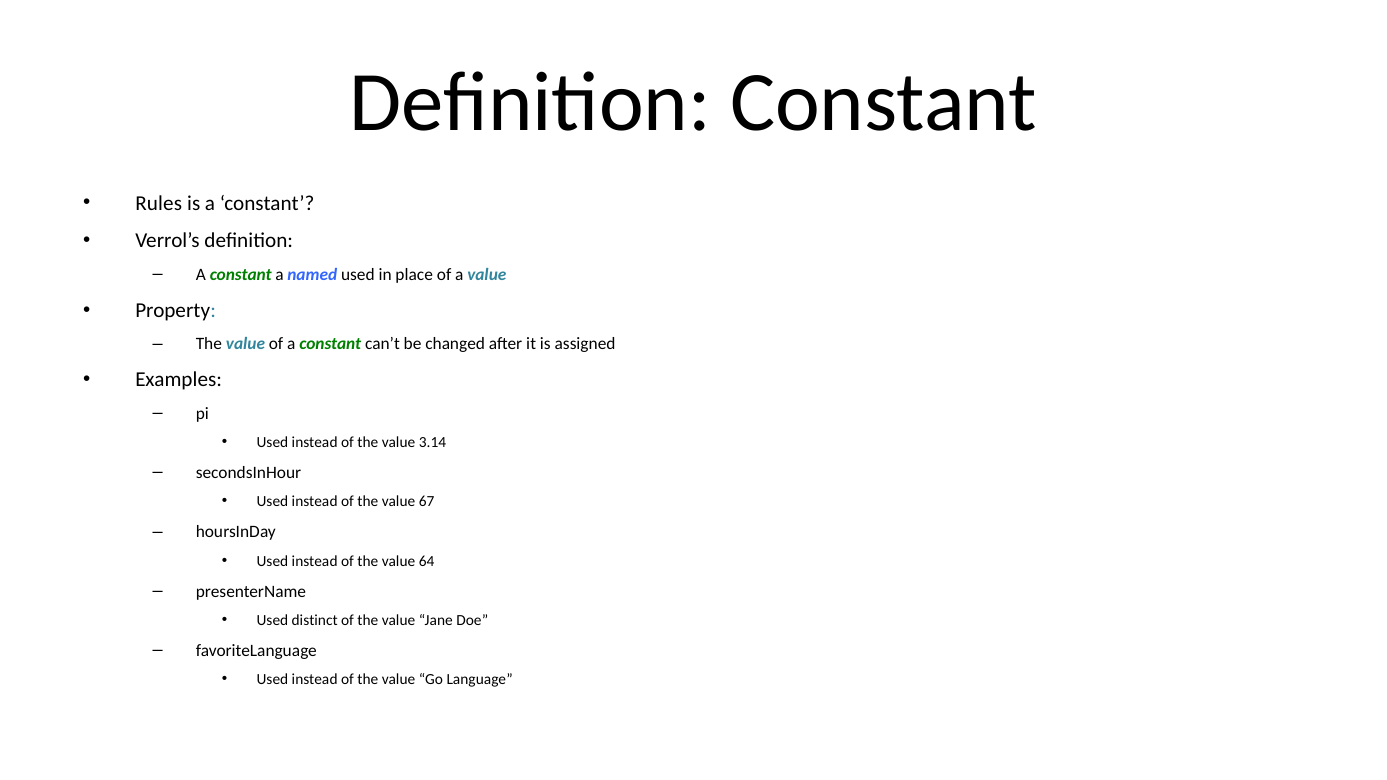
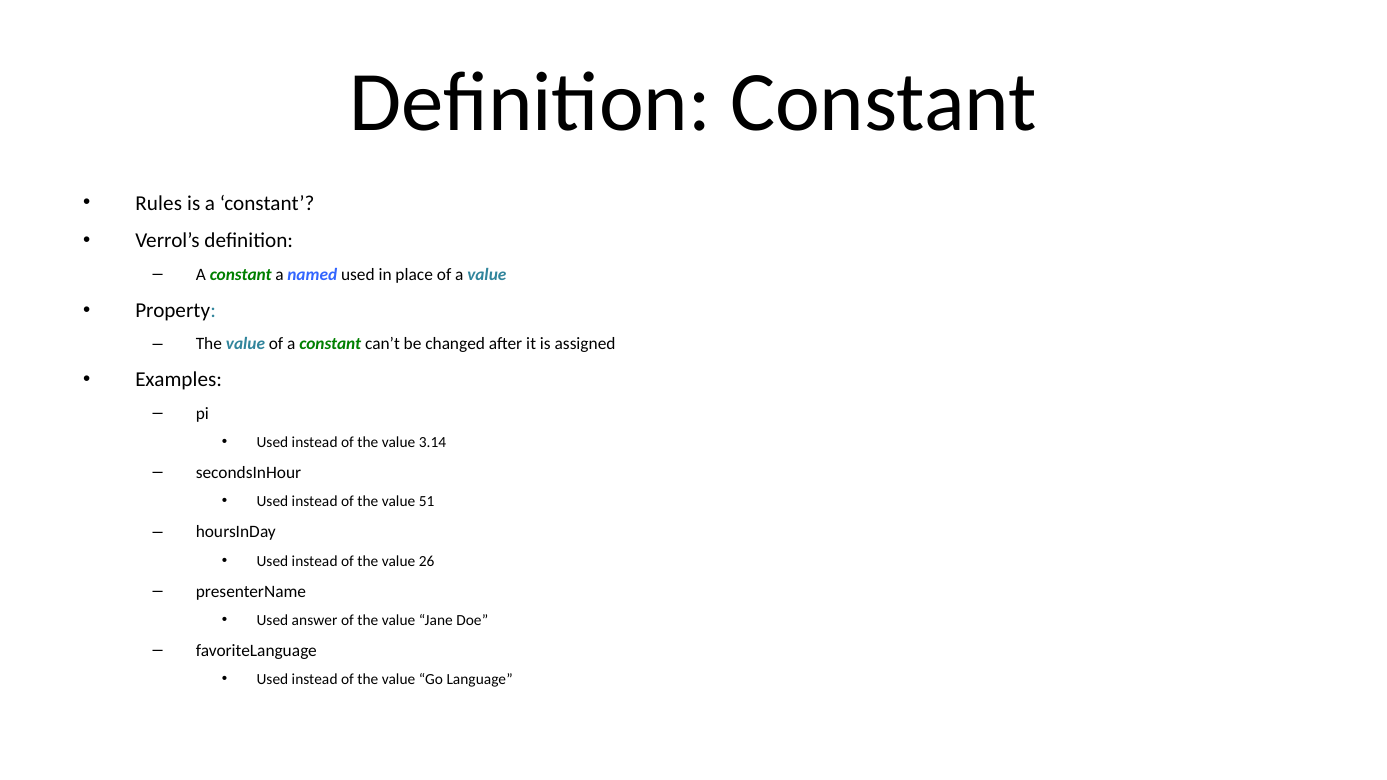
67: 67 -> 51 (427, 502)
64: 64 -> 26 (427, 561)
distinct: distinct -> answer (315, 620)
